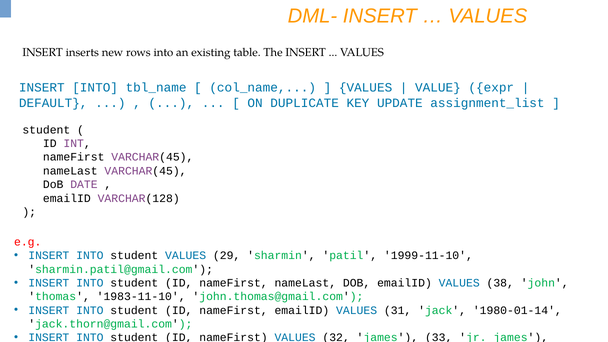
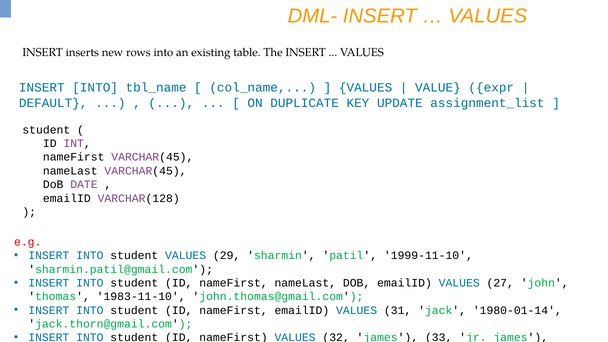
38: 38 -> 27 (500, 283)
